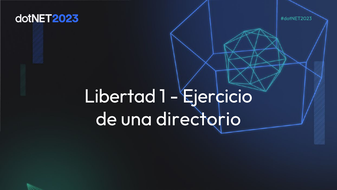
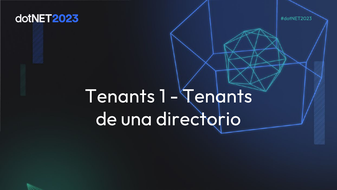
Libertad: Libertad -> Tenants (120, 96)
Ejercicio: Ejercicio -> Tenants (217, 96)
